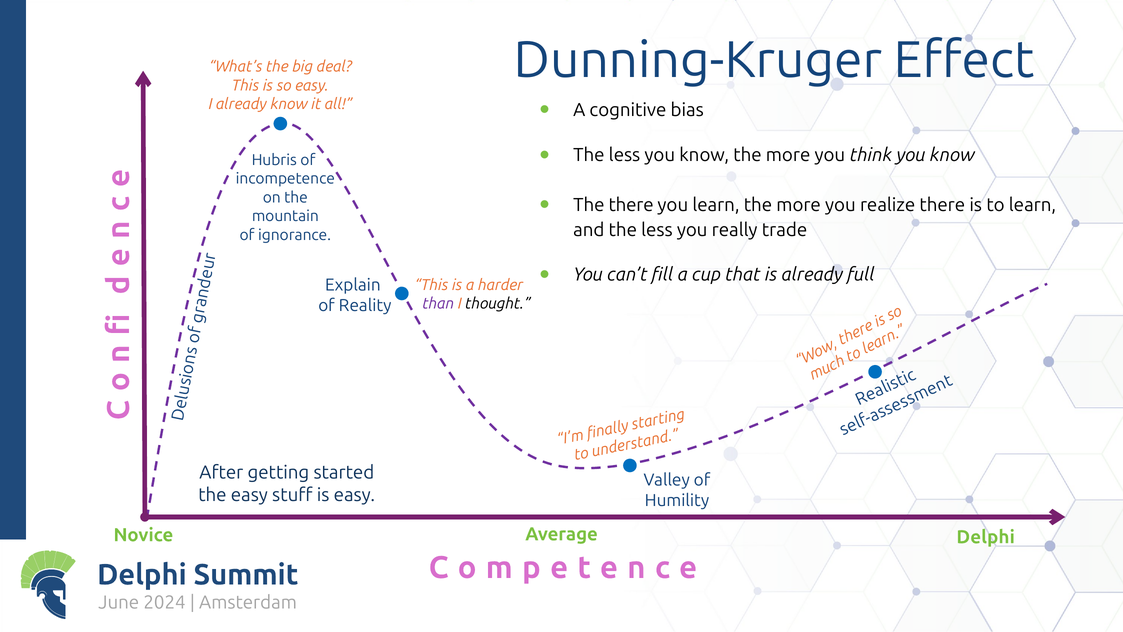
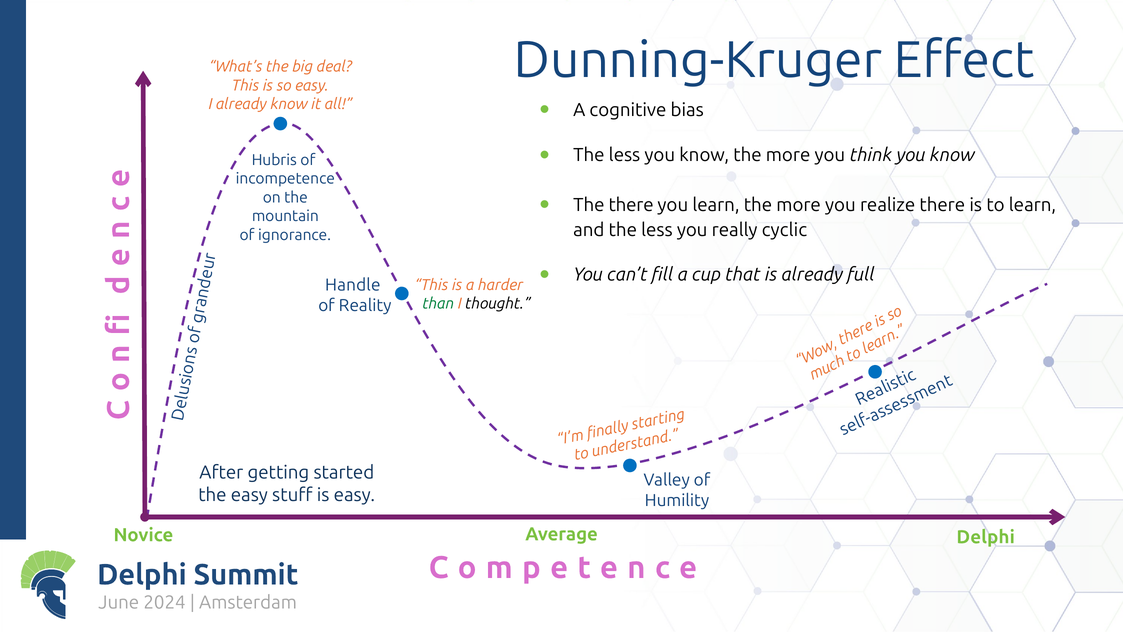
trade: trade -> cyclic (784, 230)
Explain: Explain -> Handle (353, 285)
than colour: purple -> green (438, 304)
